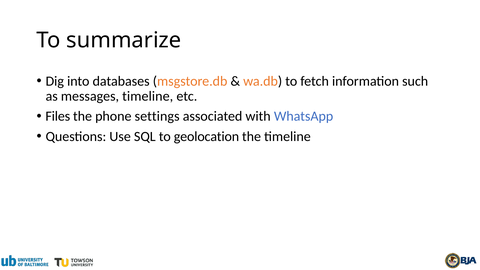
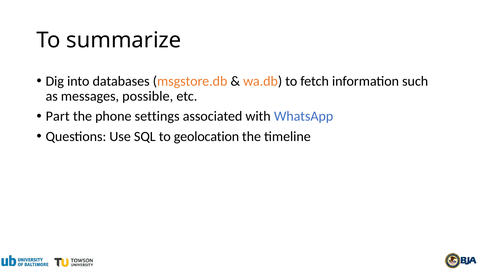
messages timeline: timeline -> possible (148, 96)
Files: Files -> Part (58, 116)
